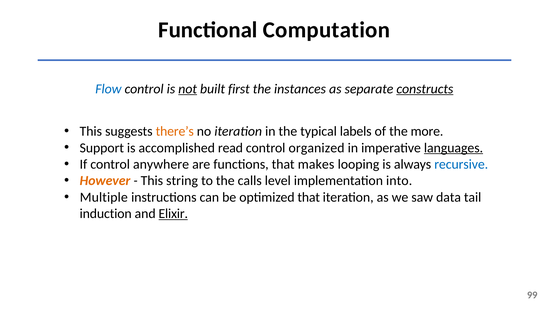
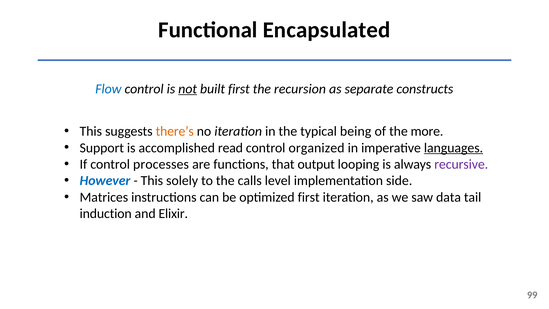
Computation: Computation -> Encapsulated (327, 30)
instances: instances -> recursion (300, 89)
constructs underline: present -> none (425, 89)
labels: labels -> being (356, 131)
anywhere: anywhere -> processes (161, 164)
makes: makes -> output (316, 164)
recursive colour: blue -> purple (461, 164)
However colour: orange -> blue (105, 181)
string: string -> solely (182, 181)
into: into -> side (399, 181)
Multiple: Multiple -> Matrices (104, 197)
optimized that: that -> first (309, 197)
Elixir underline: present -> none (173, 214)
